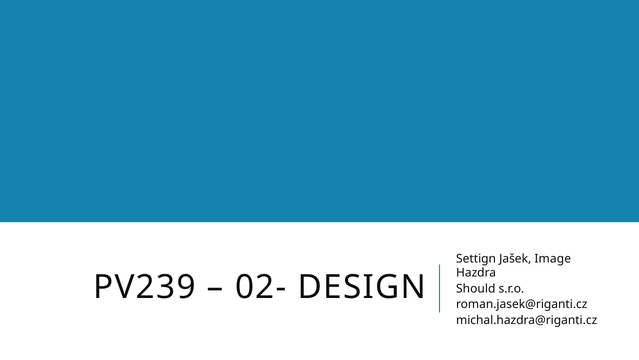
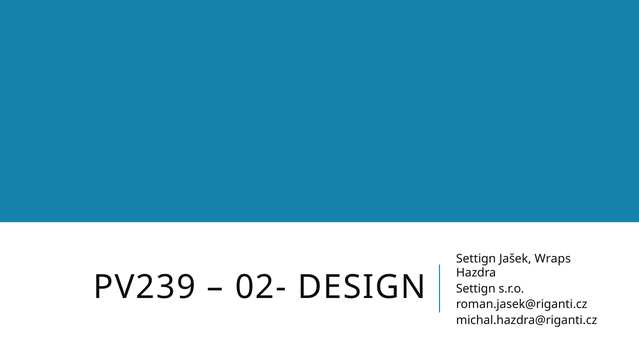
Image: Image -> Wraps (553, 258)
Should: Should -> Settign (476, 288)
